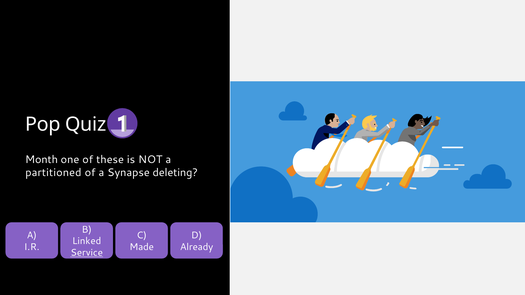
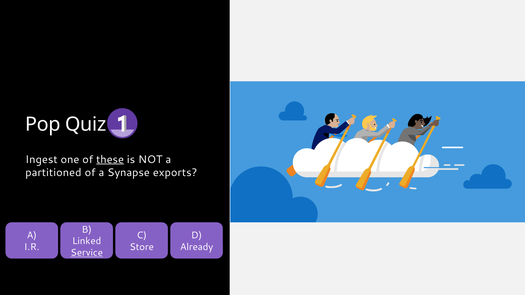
Month: Month -> Ingest (41, 160)
these underline: none -> present (110, 160)
deleting: deleting -> exports (175, 173)
Made: Made -> Store (142, 247)
